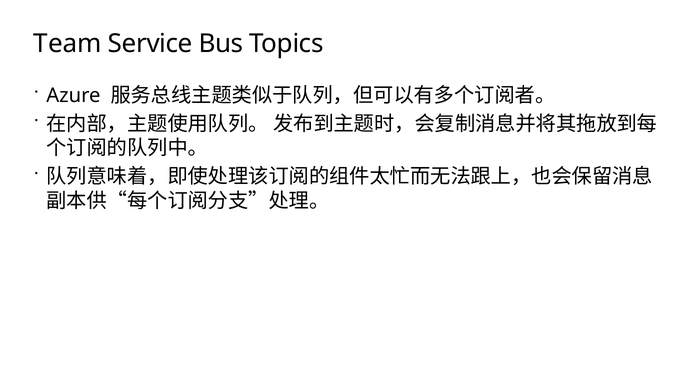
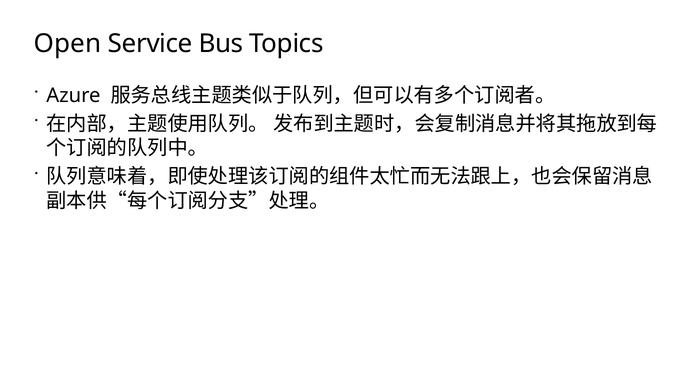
Team: Team -> Open (68, 43)
